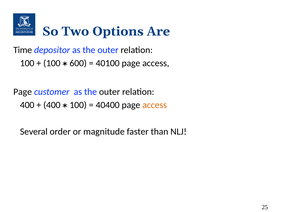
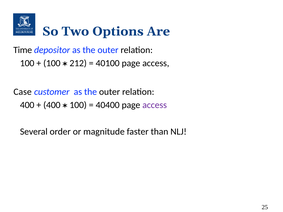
600: 600 -> 212 (78, 63)
Page: Page -> Case (23, 92)
access colour: orange -> purple (155, 105)
